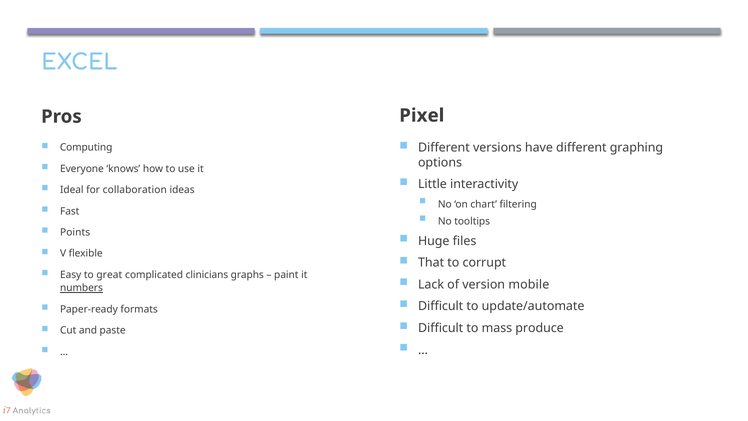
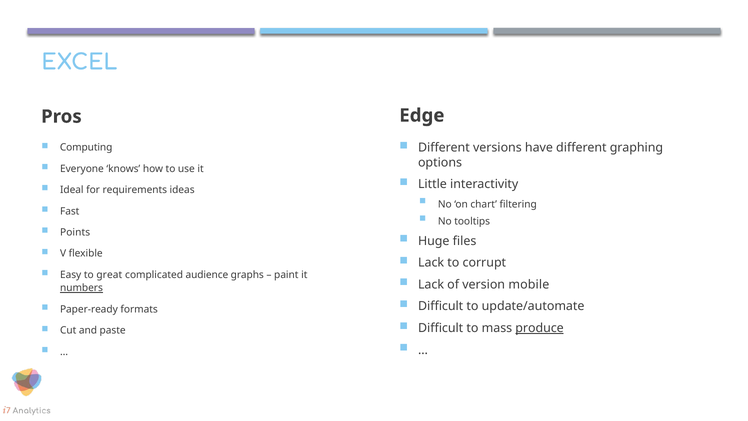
Pixel: Pixel -> Edge (422, 115)
collaboration: collaboration -> requirements (135, 190)
That: That -> Lack (431, 263)
clinicians: clinicians -> audience (207, 275)
produce underline: none -> present (540, 328)
